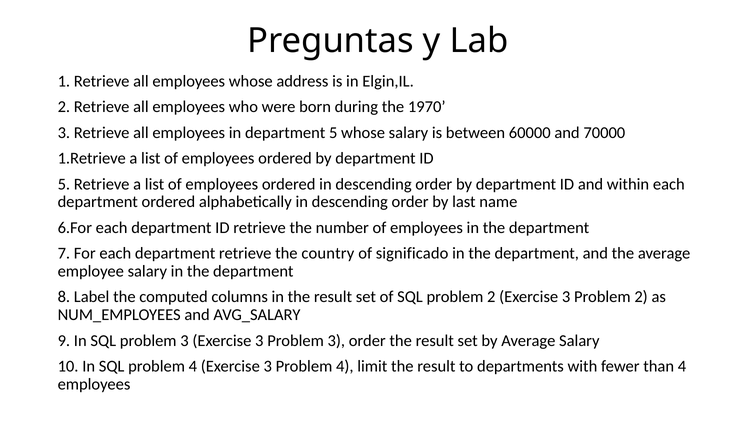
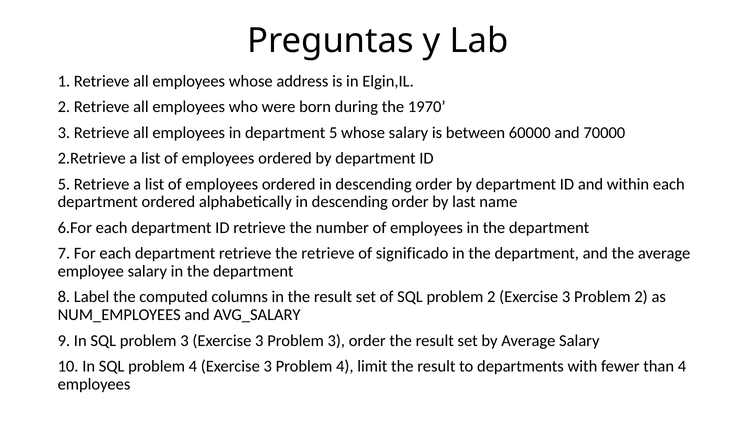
1.Retrieve: 1.Retrieve -> 2.Retrieve (92, 159)
the country: country -> retrieve (328, 254)
